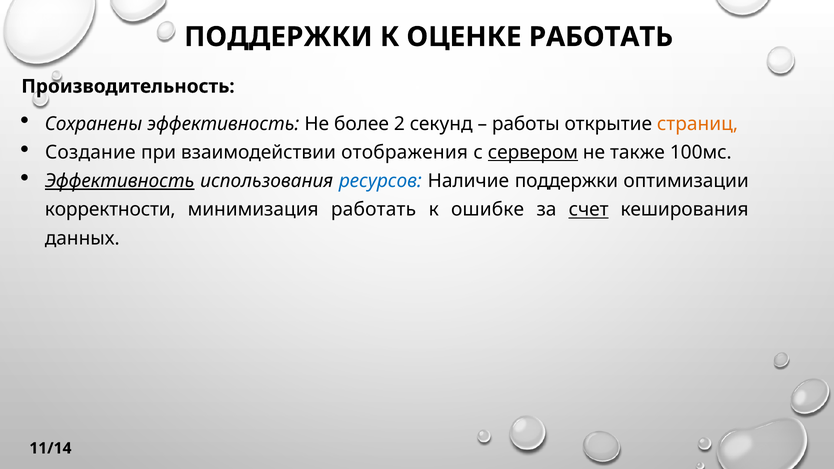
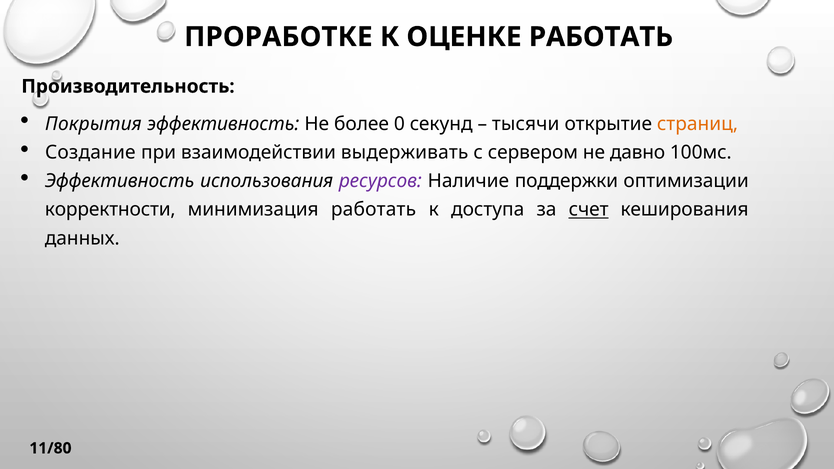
ПОДДЕРЖКИ: ПОДДЕРЖКИ -> ПРОРАБОТКЕ (278, 37)
Сохранены: Сохранены -> Покрытия (93, 124)
2: 2 -> 0 (399, 124)
работы: работы -> тысячи (526, 124)
отображения: отображения -> выдерживать (405, 152)
сервером underline: present -> none (533, 152)
также: также -> давно (638, 152)
Эффективность underline: present -> none (120, 181)
ресурсов colour: blue -> purple (380, 181)
ошибке: ошибке -> доступа (488, 210)
11/14: 11/14 -> 11/80 (50, 448)
